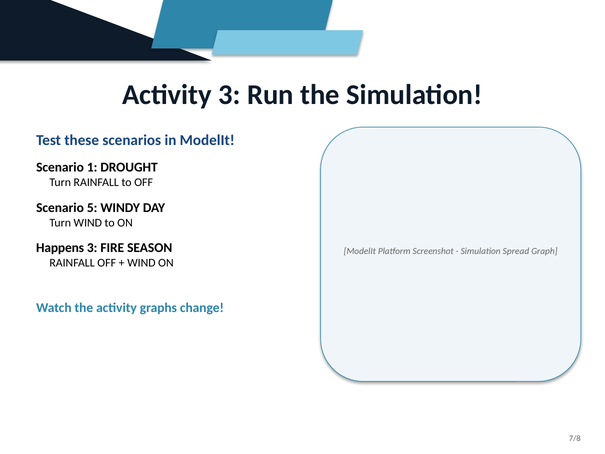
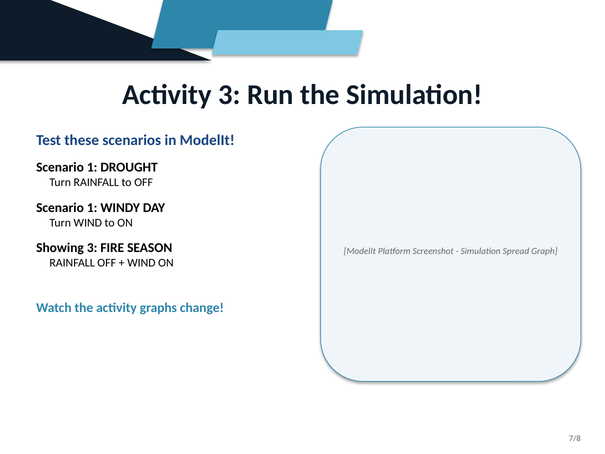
5: 5 -> 1 (92, 208)
Happens: Happens -> Showing (60, 248)
